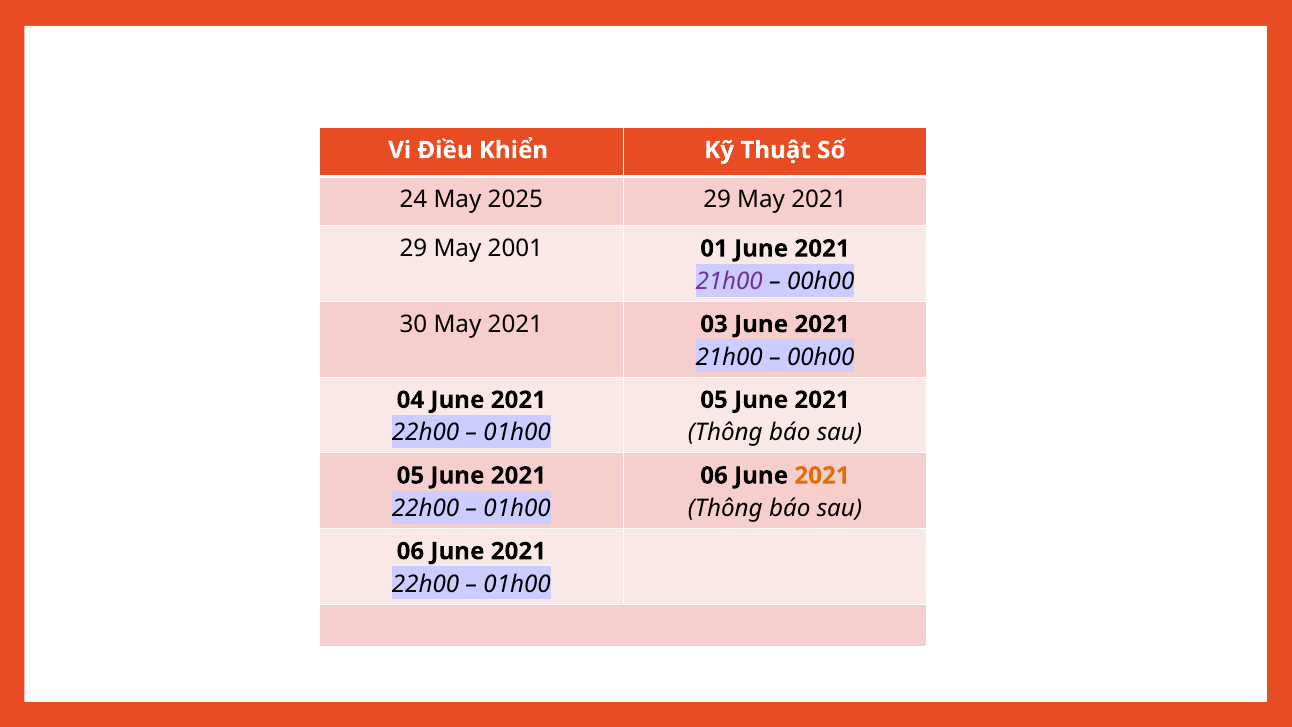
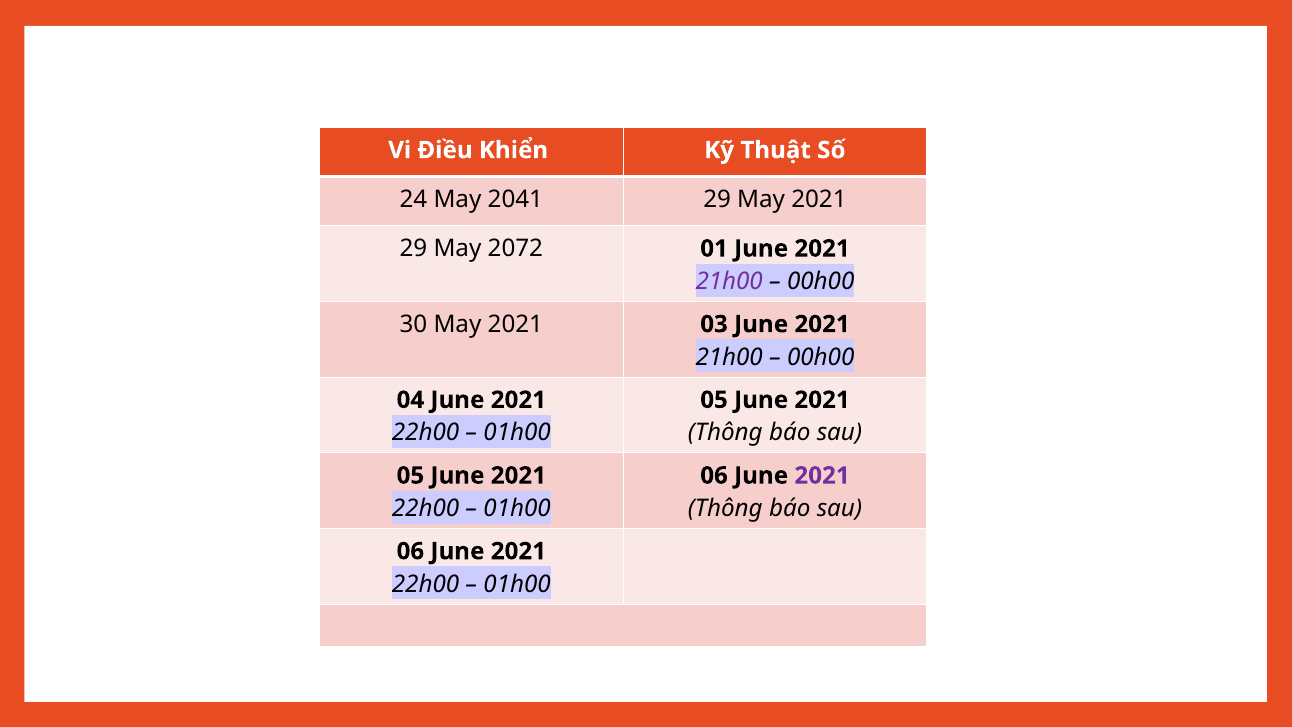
2025: 2025 -> 2041 (515, 199)
2001: 2001 -> 2072 (515, 248)
2021 colour: orange -> purple (822, 475)
